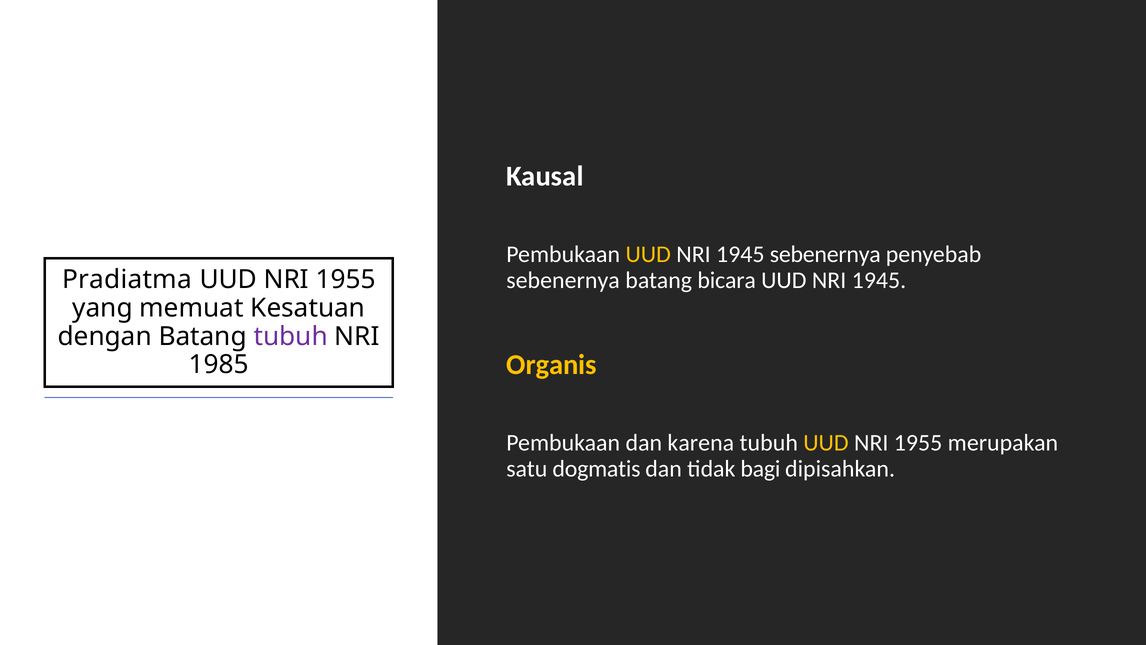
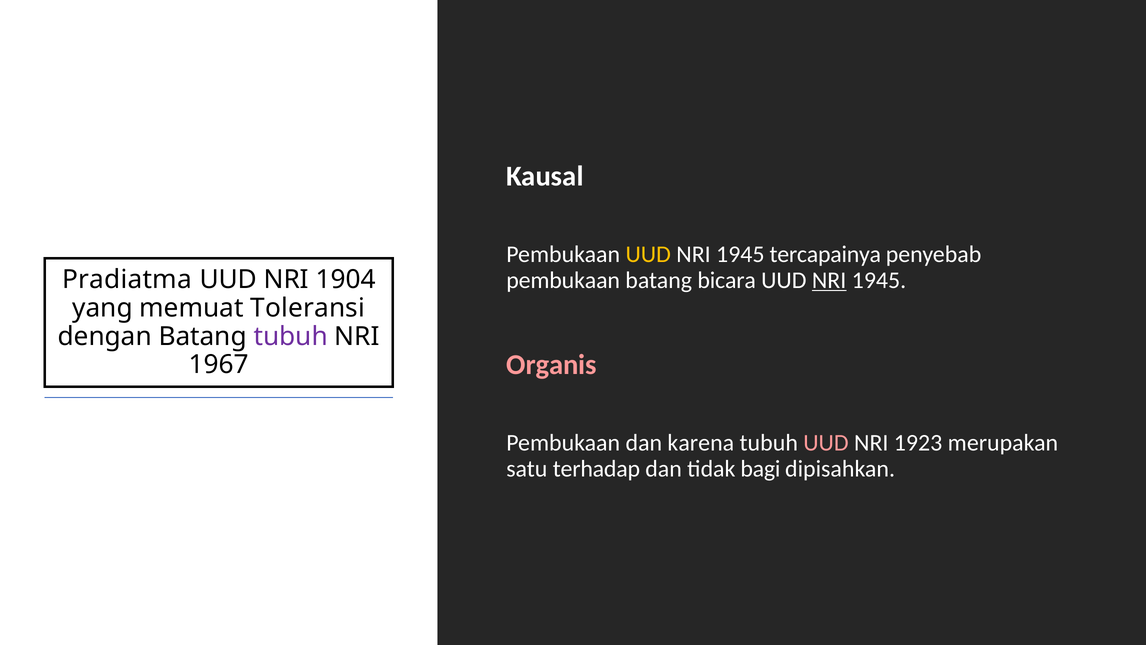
1945 sebenernya: sebenernya -> tercapainya (825, 254)
sebenernya: sebenernya -> pembukaan (563, 280)
NRI underline: none -> present (829, 280)
1955: 1955 -> 1904 (346, 280)
Kesatuan: Kesatuan -> Toleransi (308, 308)
Organis colour: yellow -> pink (551, 365)
1985: 1985 -> 1967 (219, 365)
UUD colour: yellow -> pink (826, 443)
1955: 1955 -> 1923 (918, 443)
dogmatis: dogmatis -> terhadap (596, 469)
